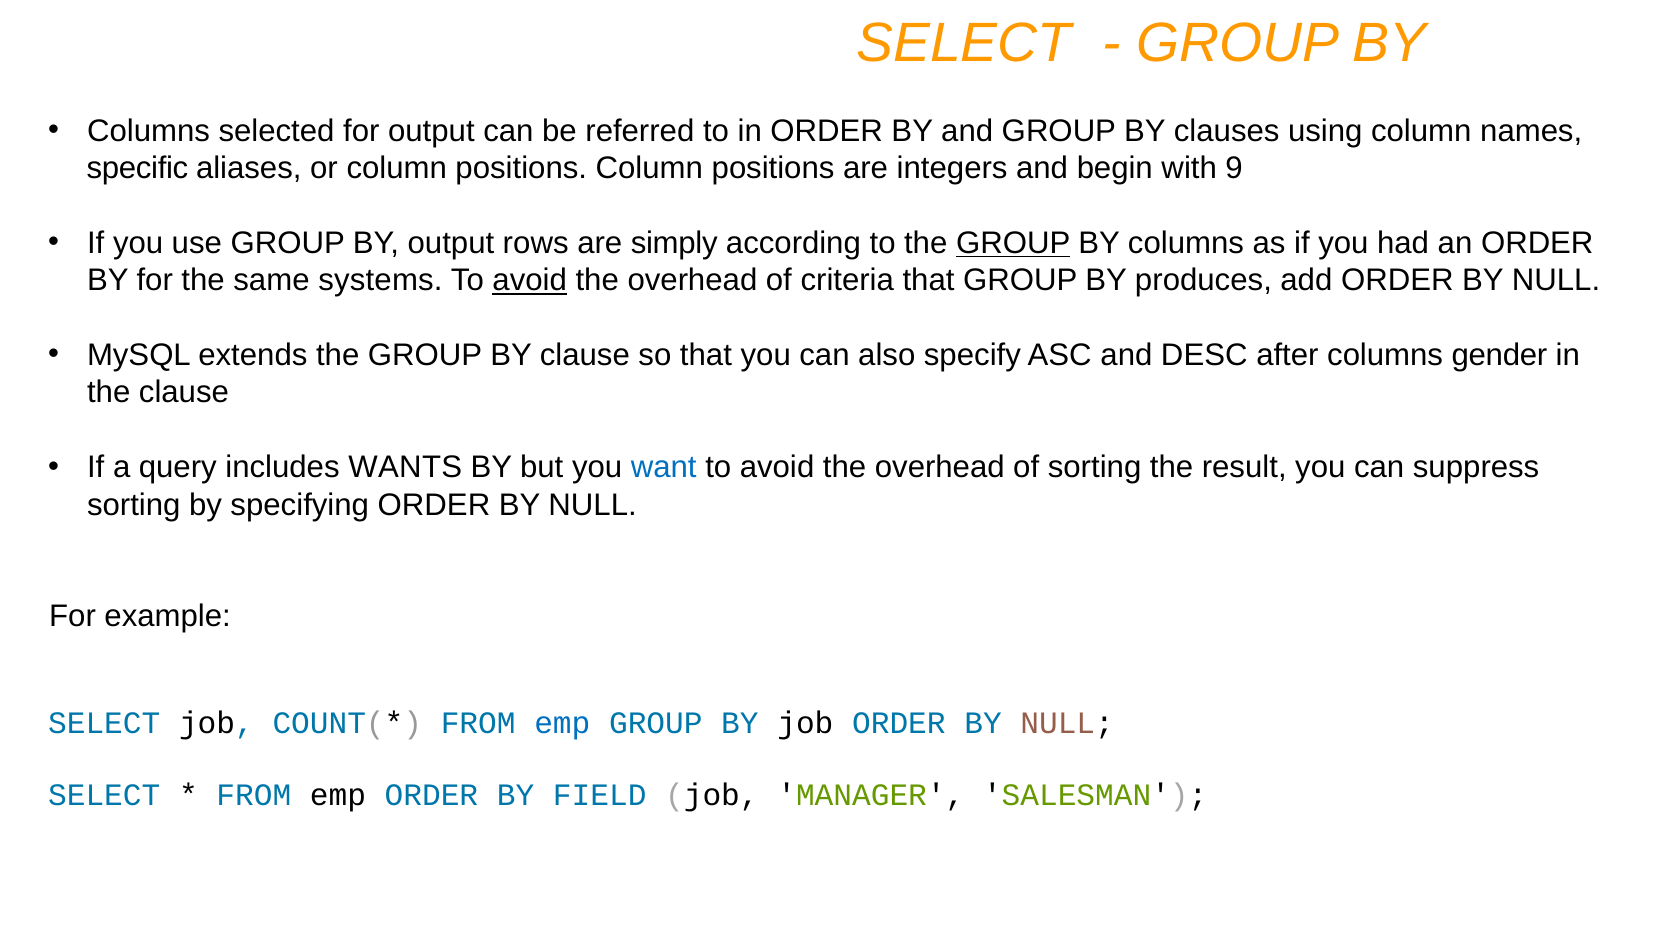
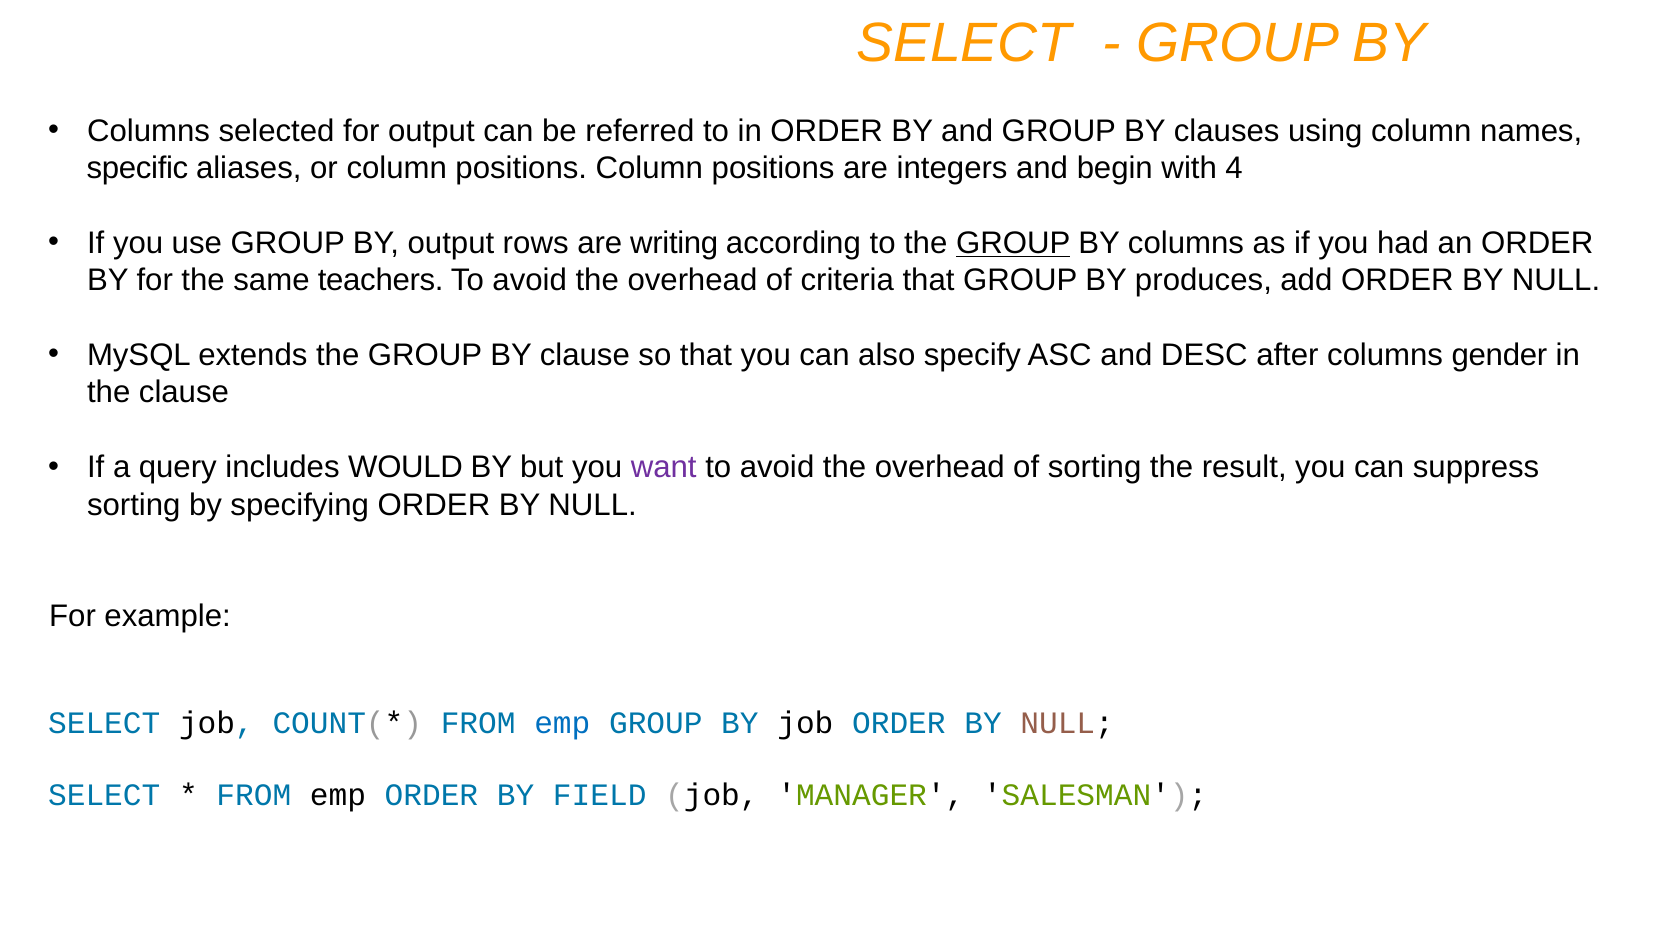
9: 9 -> 4 (1234, 168)
simply: simply -> writing (674, 243)
systems: systems -> teachers (381, 280)
avoid underline: present -> none (530, 280)
WANTS: WANTS -> WOULD (406, 467)
want colour: blue -> purple (664, 467)
